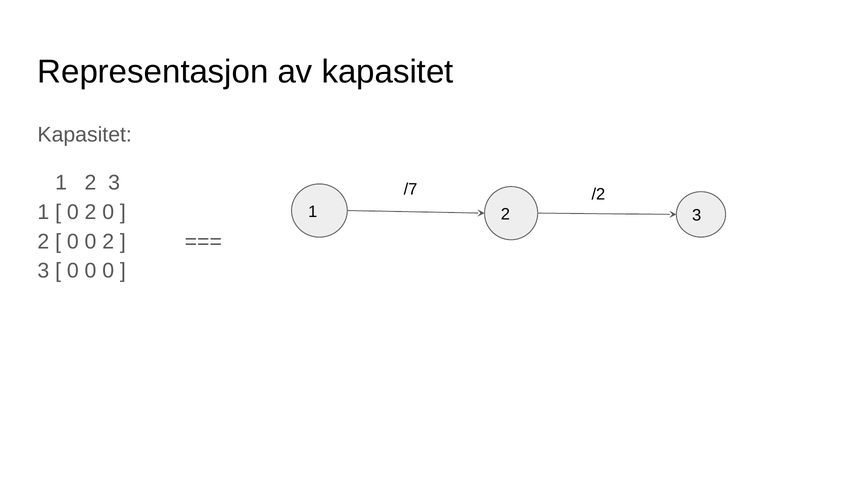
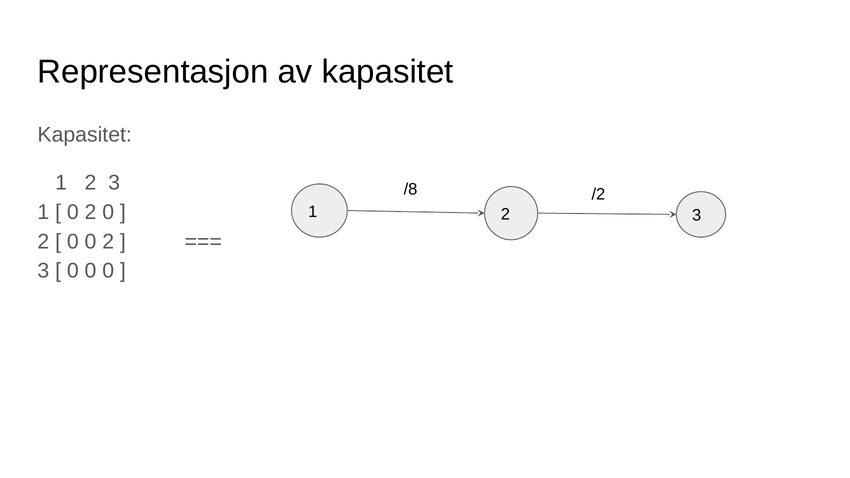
/7: /7 -> /8 (411, 189)
